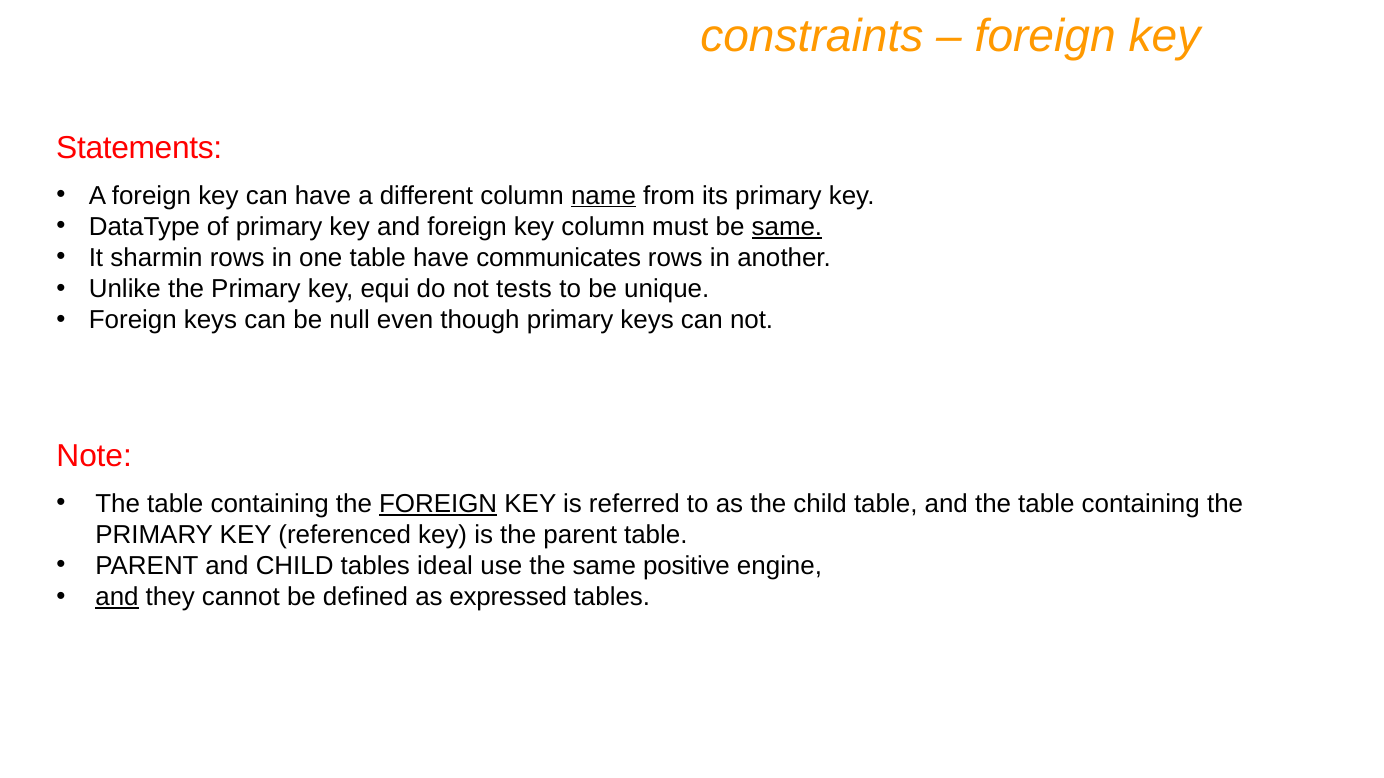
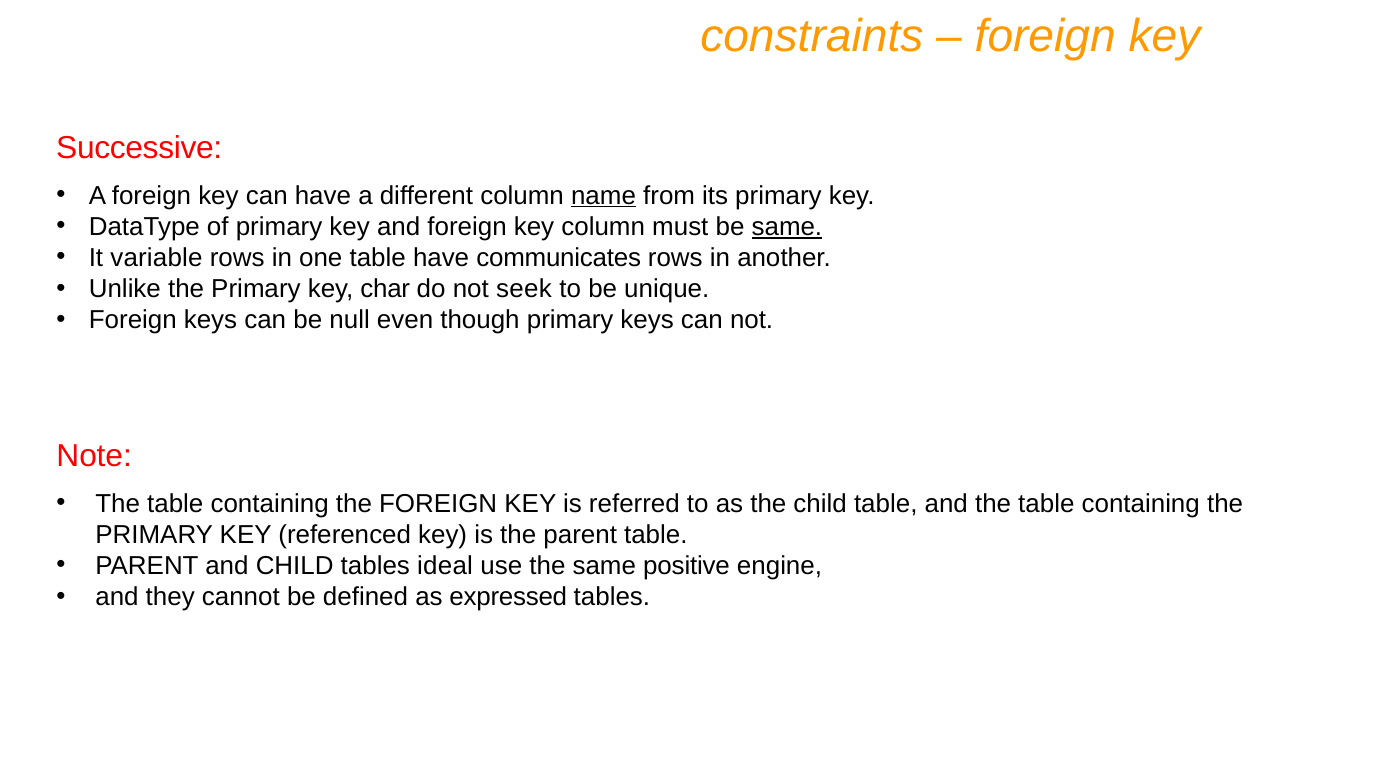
Statements: Statements -> Successive (139, 148)
sharmin: sharmin -> variable (156, 258)
equi: equi -> char (385, 289)
tests: tests -> seek (524, 289)
FOREIGN underline: present -> none (438, 504)
and underline: present -> none (117, 597)
